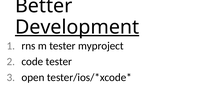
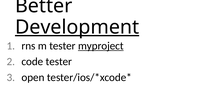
myproject underline: none -> present (101, 46)
